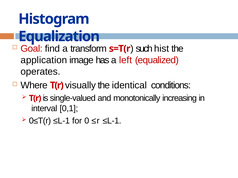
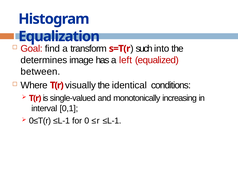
hist: hist -> into (162, 49)
application: application -> determines (44, 60)
operates: operates -> between (40, 72)
